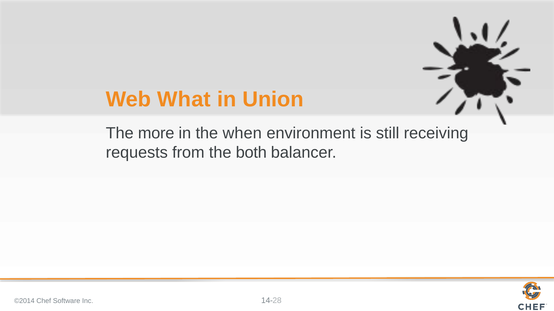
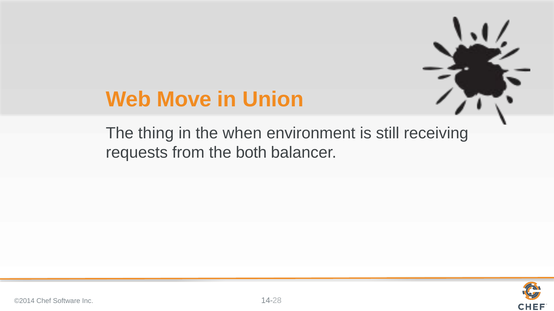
What: What -> Move (184, 100)
more: more -> thing (156, 133)
